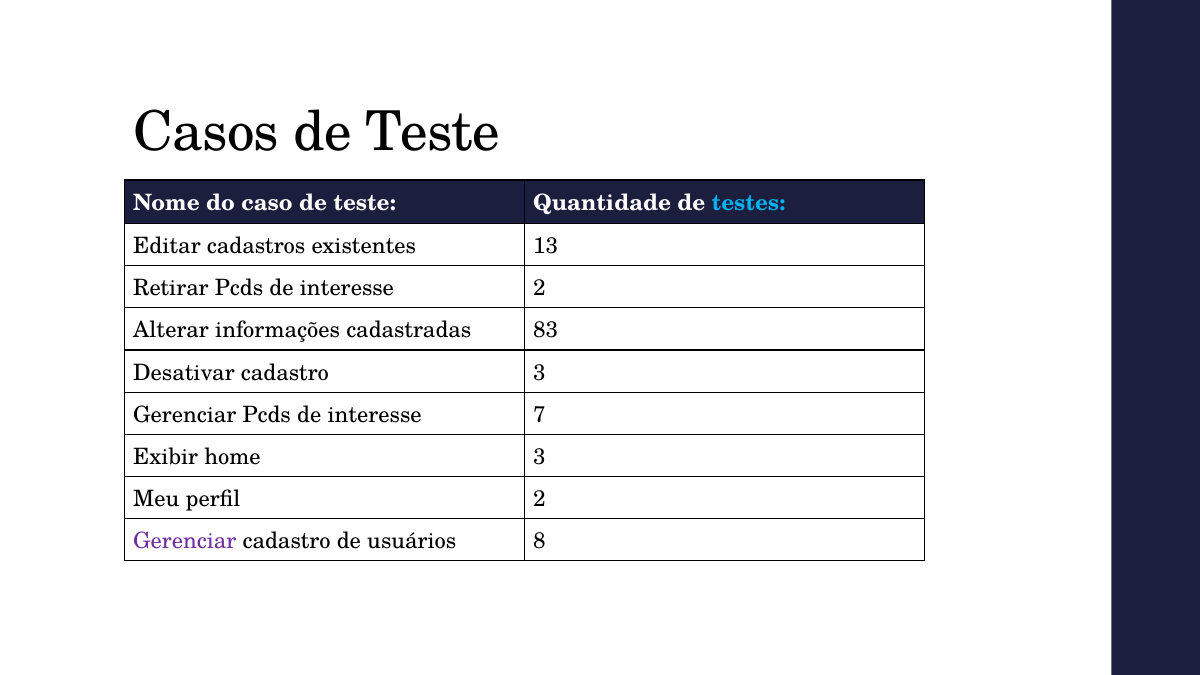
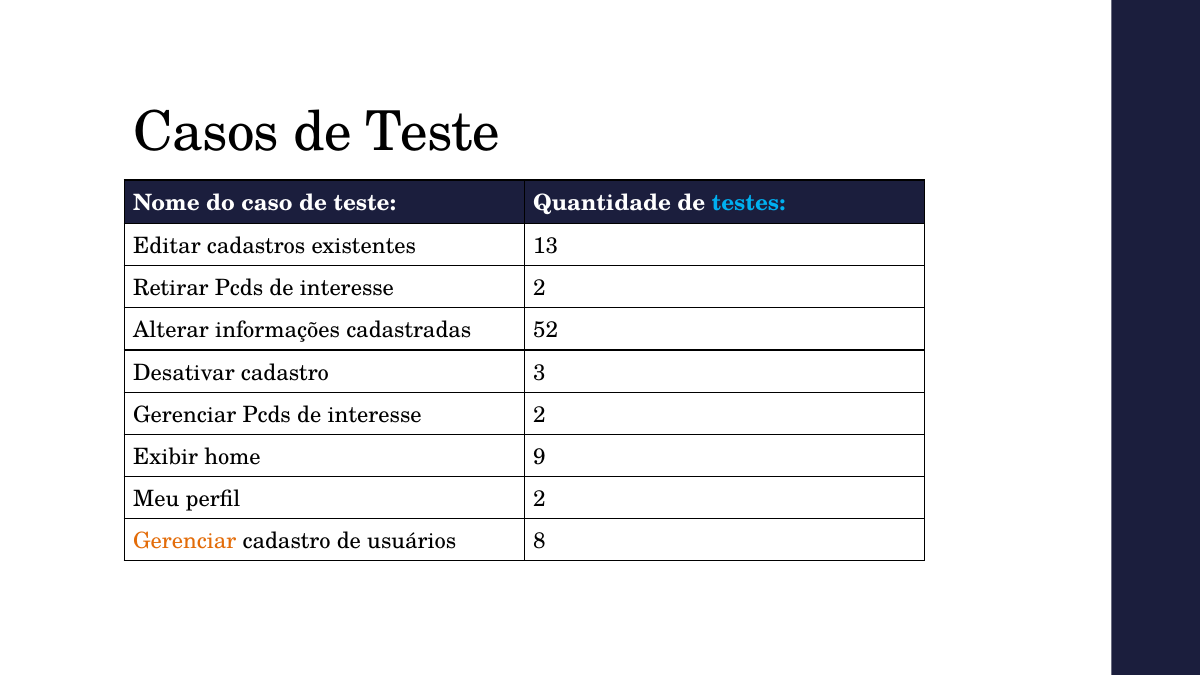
83: 83 -> 52 (546, 331)
7: 7 -> 2 (539, 415)
home 3: 3 -> 9 (539, 457)
Gerenciar colour: purple -> orange (185, 541)
